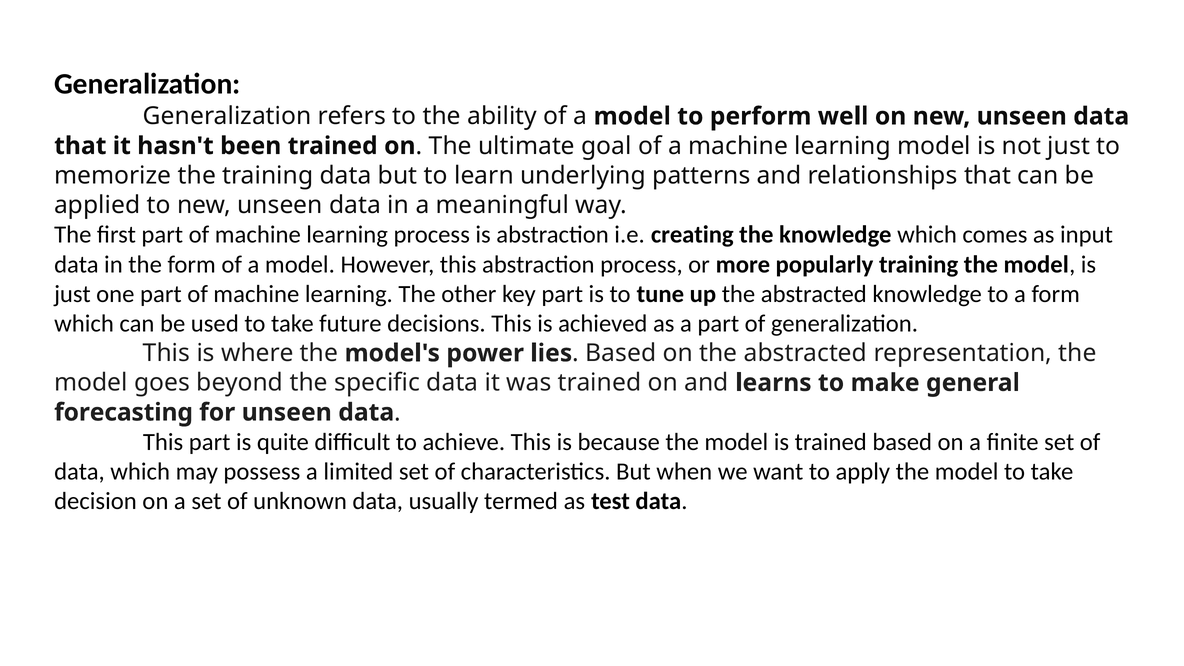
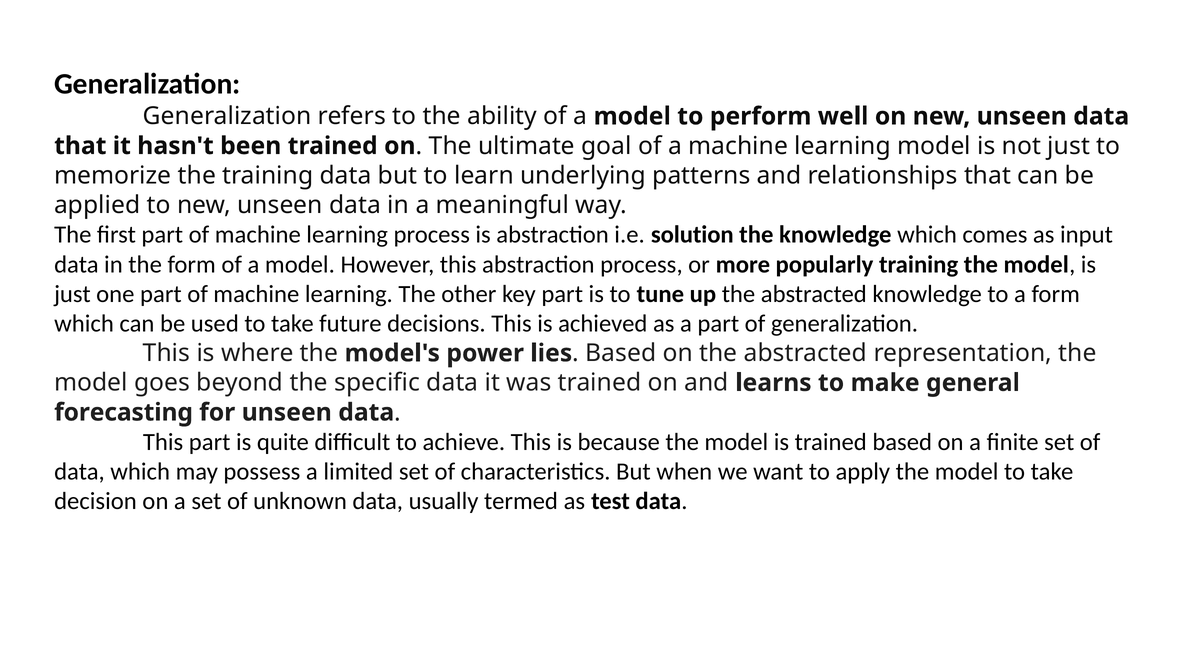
creating: creating -> solution (692, 235)
